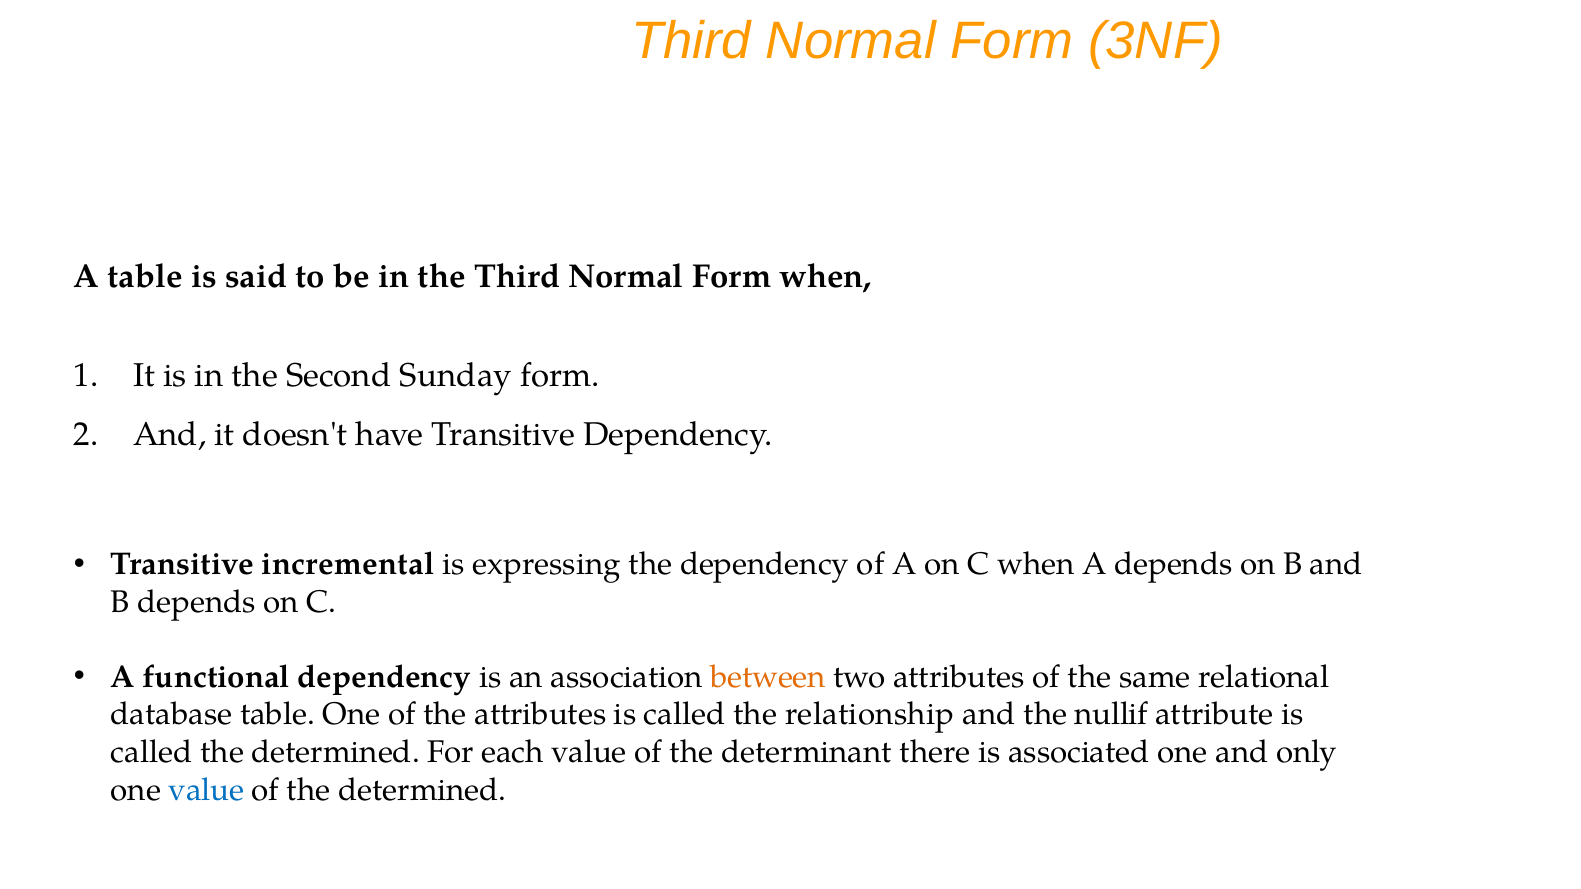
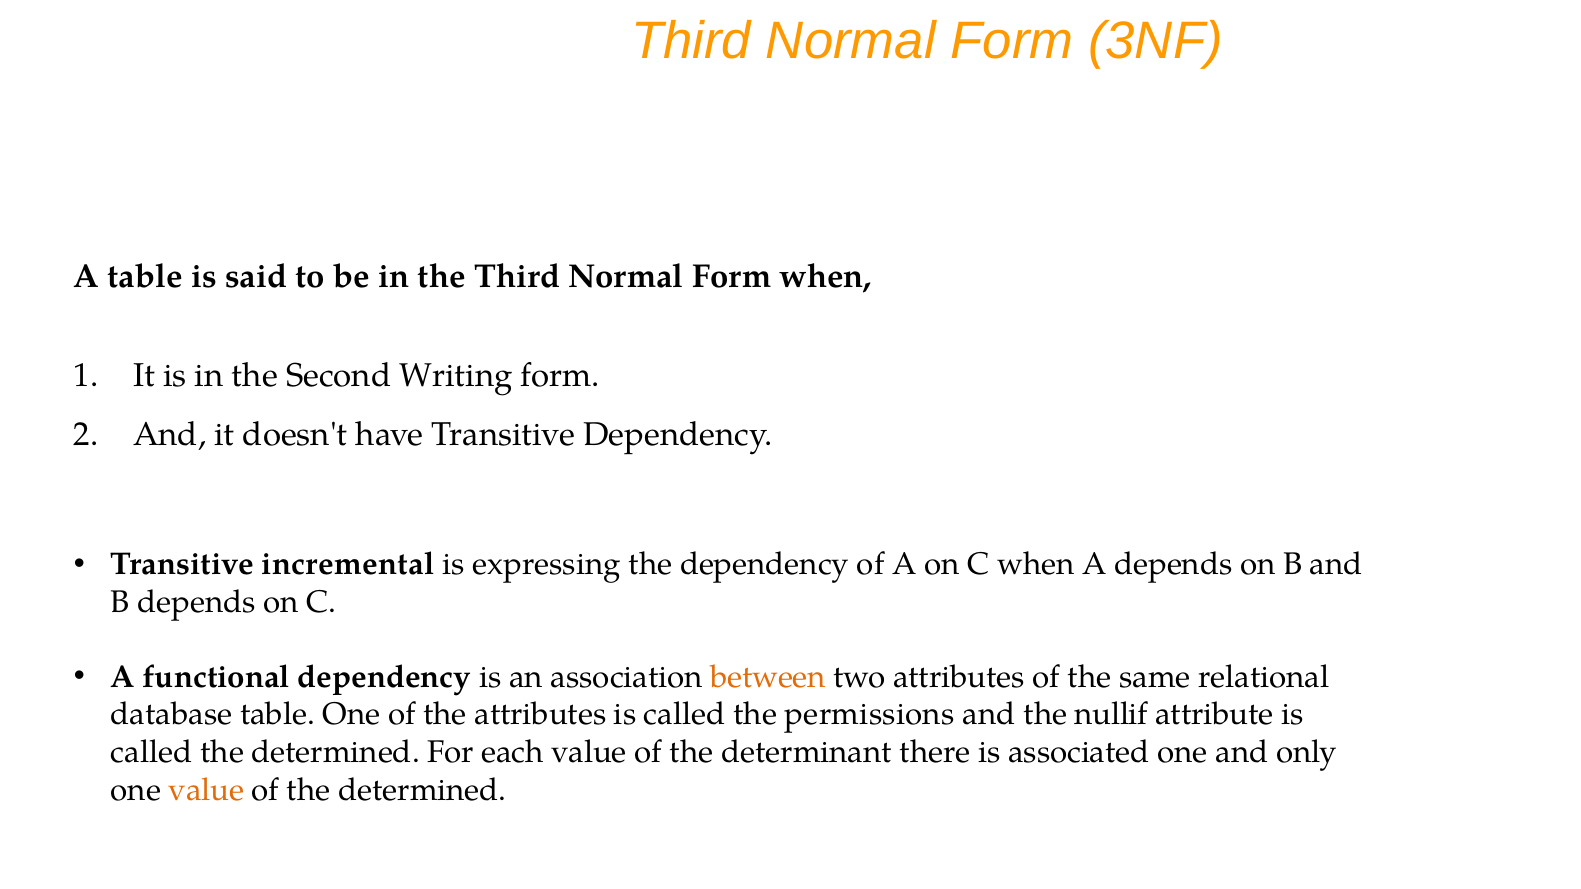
Sunday: Sunday -> Writing (456, 375)
relationship: relationship -> permissions (870, 715)
value colour: blue -> orange (206, 790)
